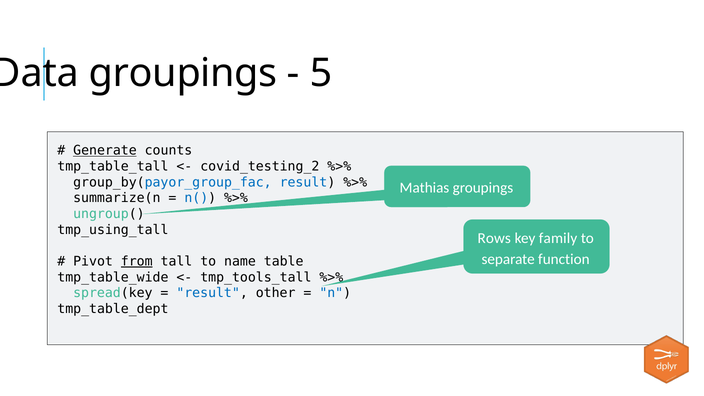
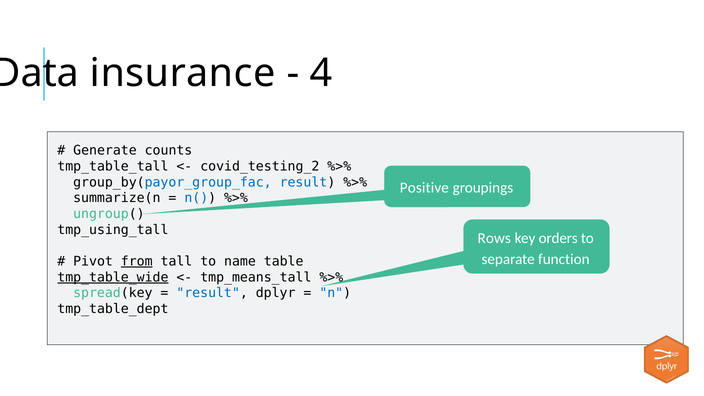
groupings: groupings -> insurance (183, 73)
5: 5 -> 4 (321, 73)
Generate underline: present -> none (105, 151)
Mathias: Mathias -> Positive (424, 188)
family: family -> orders (558, 238)
tmp_table_wide underline: none -> present (113, 277)
tmp_tools_tall: tmp_tools_tall -> tmp_means_tall (256, 277)
other: other -> dplyr (276, 293)
